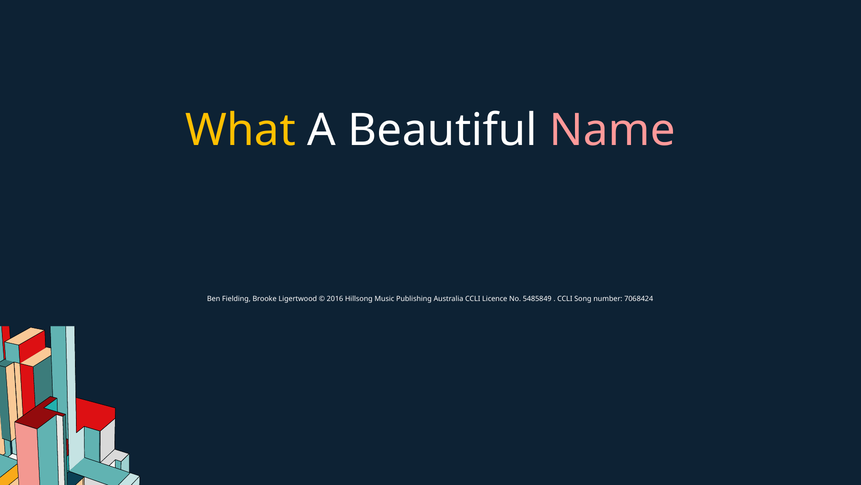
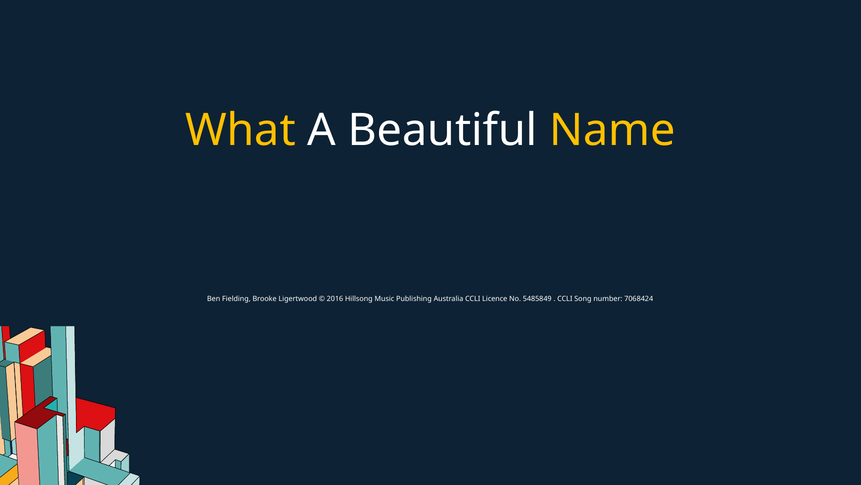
Name colour: pink -> yellow (612, 130)
